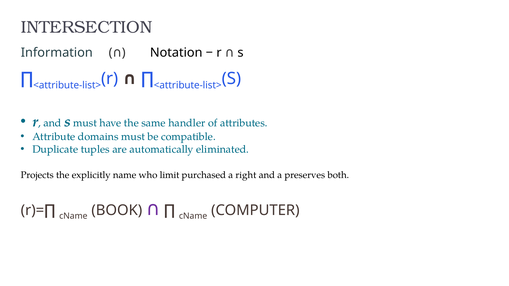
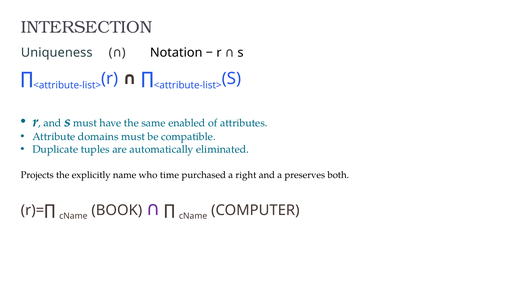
Information: Information -> Uniqueness (57, 53)
handler: handler -> enabled (187, 123)
limit: limit -> time (169, 175)
